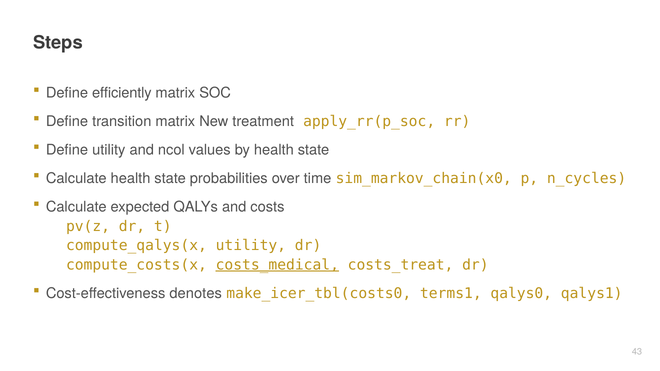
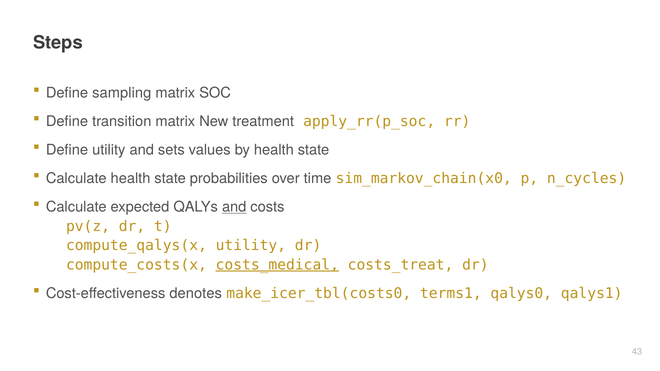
efficiently: efficiently -> sampling (122, 93)
ncol: ncol -> sets (171, 150)
and underline: none -> present (234, 207)
